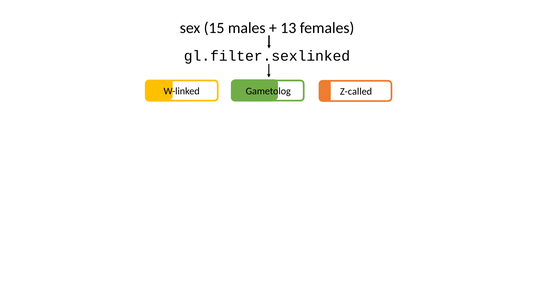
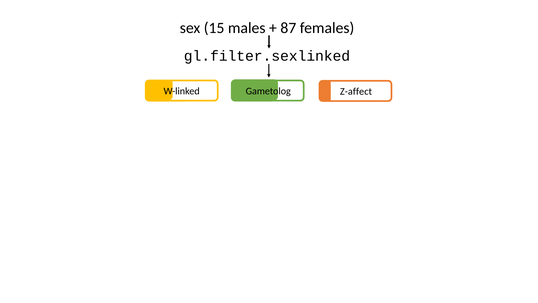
13: 13 -> 87 (288, 28)
Z-called: Z-called -> Z-affect (356, 91)
